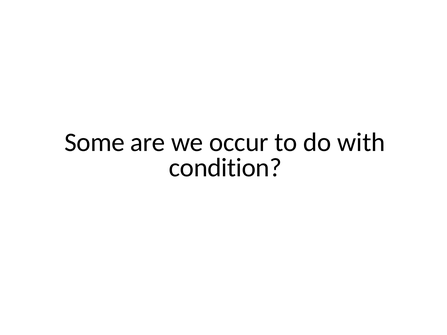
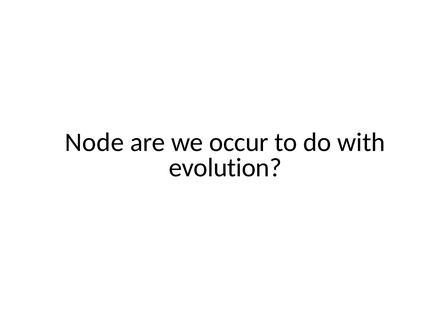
Some: Some -> Node (94, 142)
condition: condition -> evolution (225, 168)
